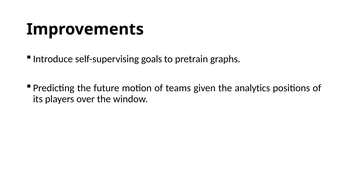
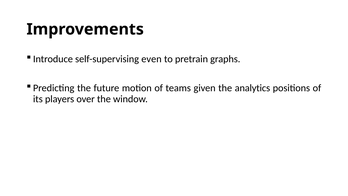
goals: goals -> even (151, 59)
